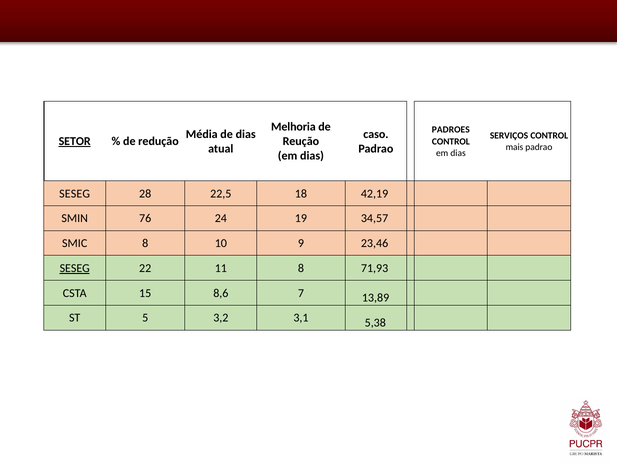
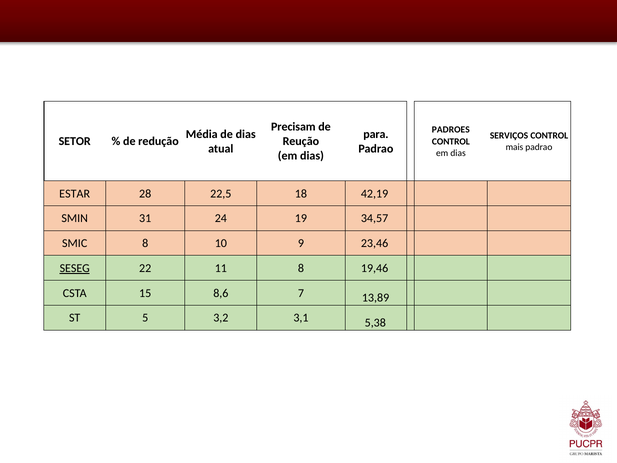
Melhoria: Melhoria -> Precisam (293, 127)
caso: caso -> para (376, 134)
SETOR underline: present -> none (75, 141)
SESEG: SESEG -> ESTAR (75, 194)
76: 76 -> 31 (145, 218)
71,93: 71,93 -> 19,46 (375, 268)
